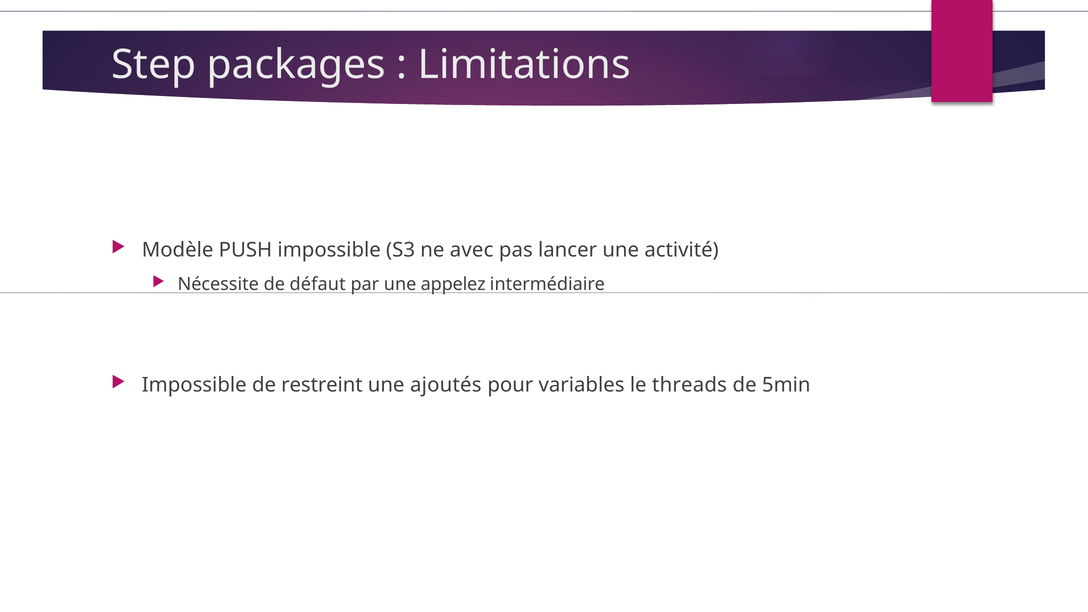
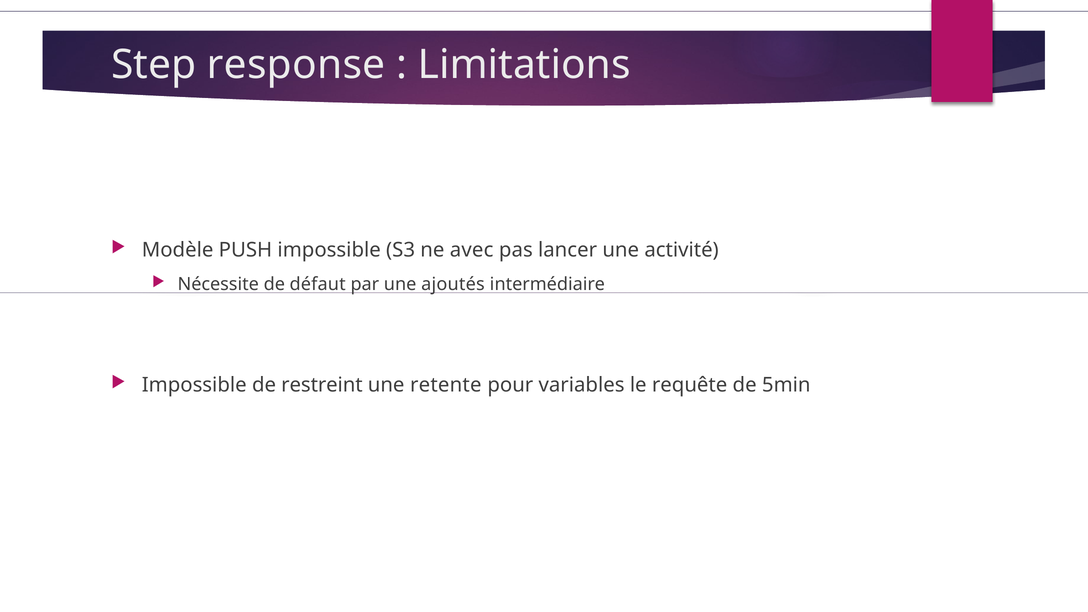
packages: packages -> response (296, 65)
appelez: appelez -> ajoutés (453, 284)
ajoutés: ajoutés -> retente (446, 385)
threads: threads -> requête (690, 385)
